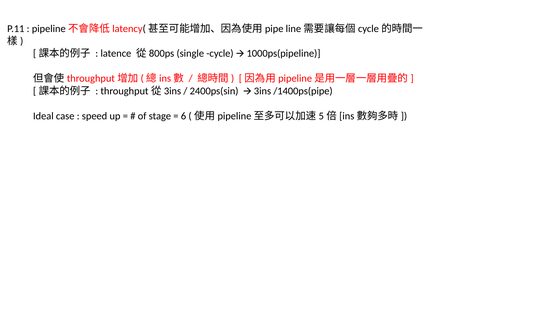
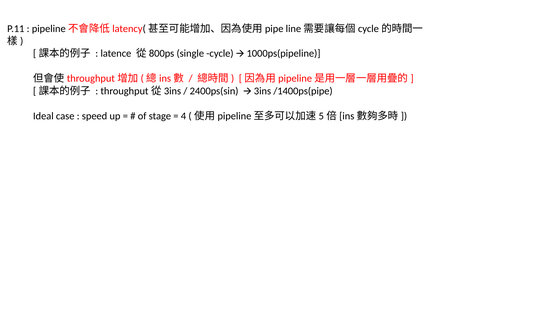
6: 6 -> 4 (183, 116)
